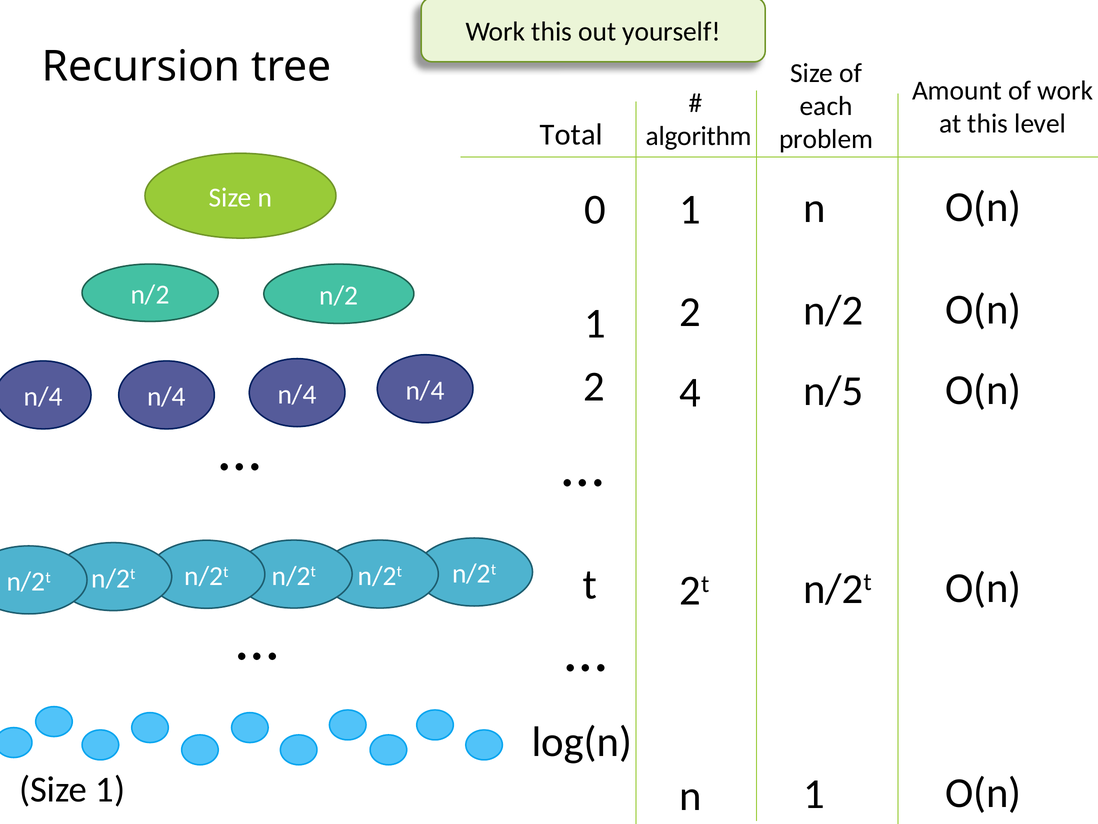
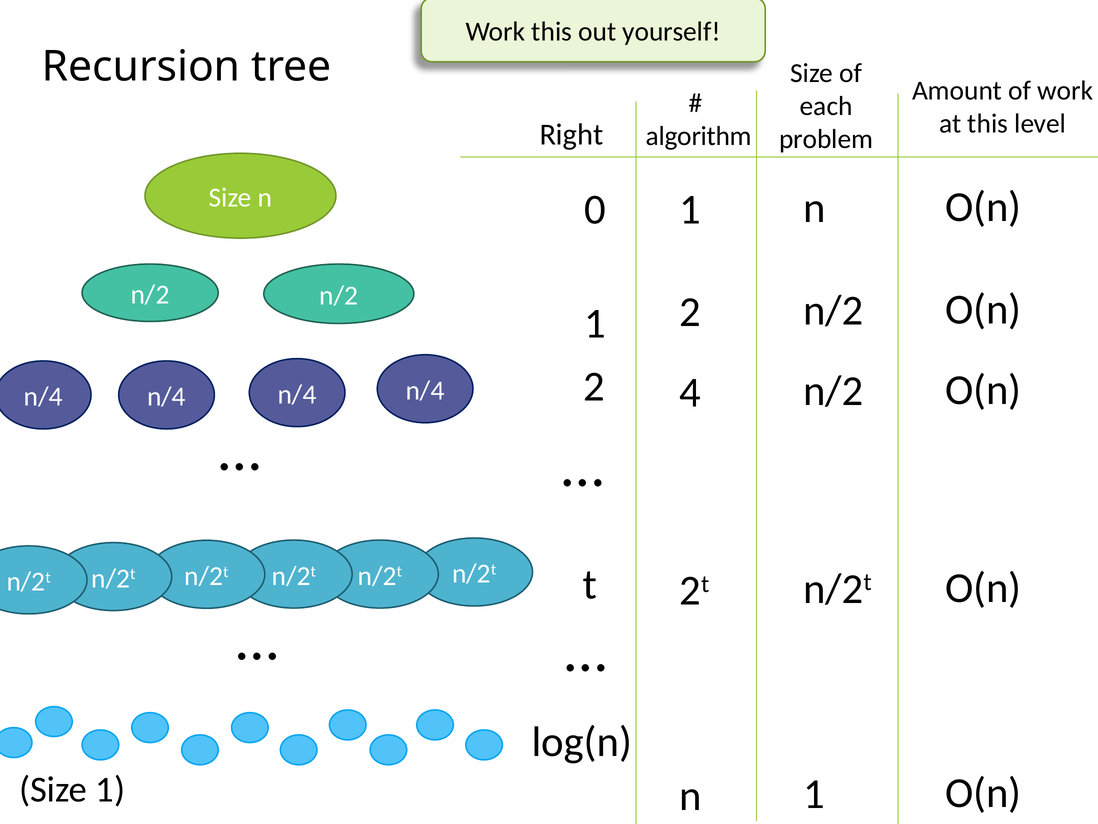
Total: Total -> Right (571, 135)
n/5: n/5 -> n/2 (833, 391)
